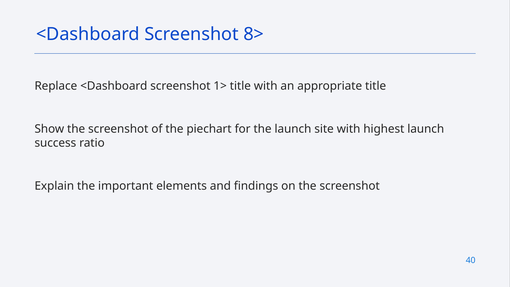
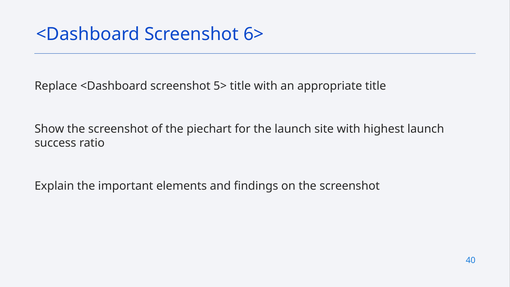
8>: 8> -> 6> (254, 34)
1>: 1> -> 5> (220, 86)
